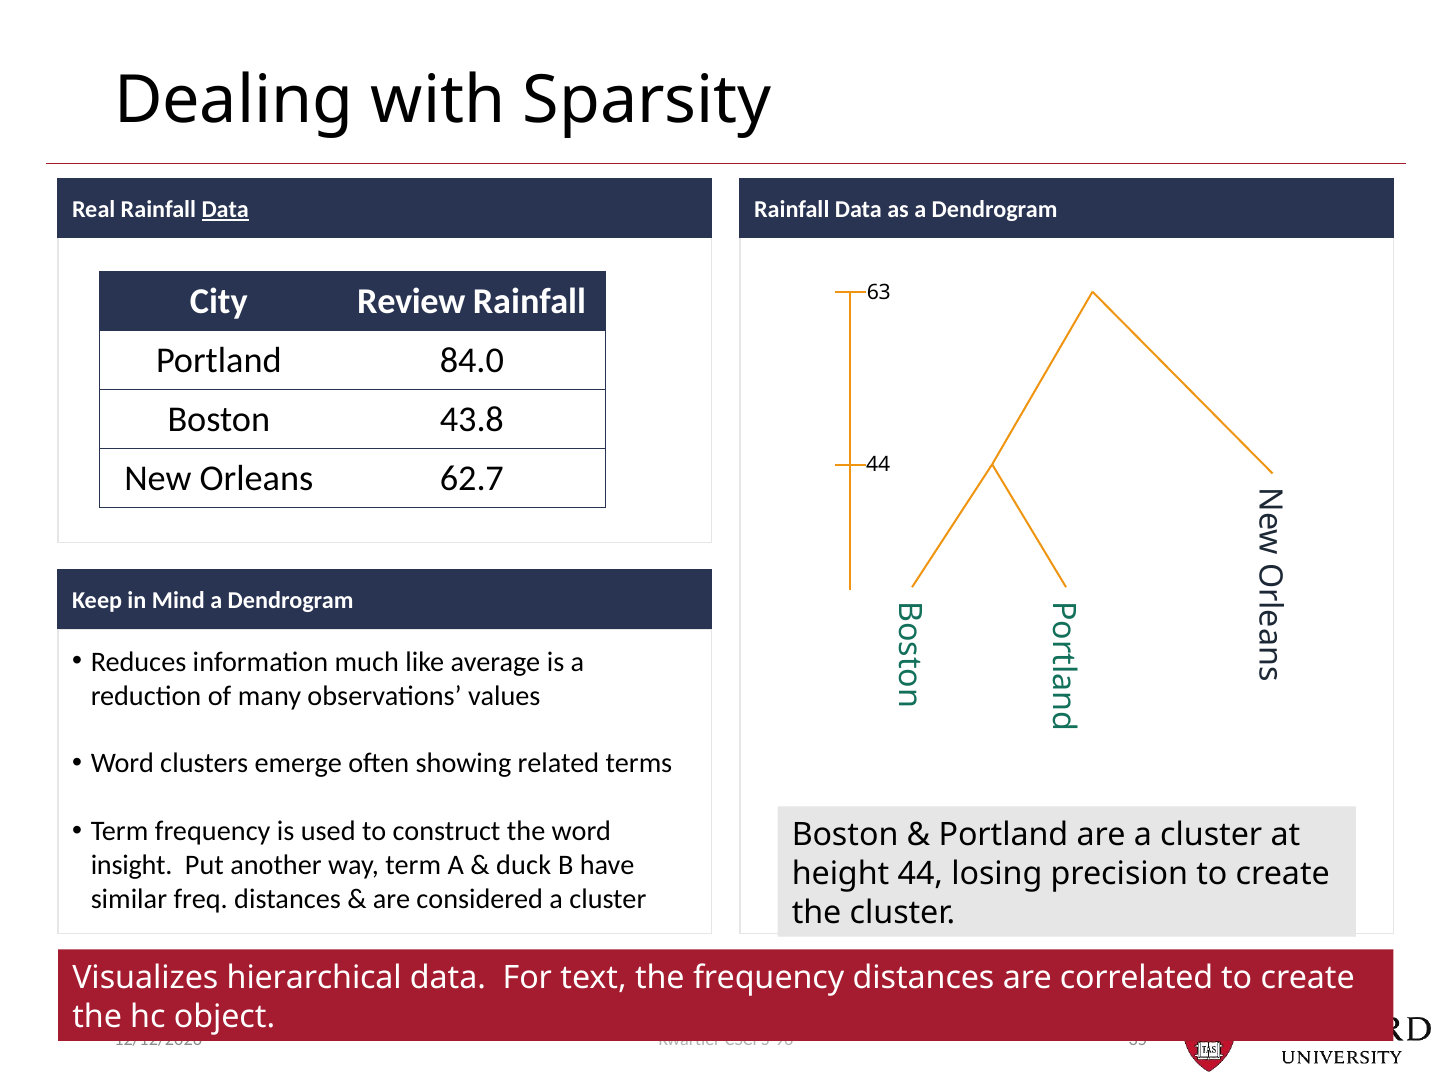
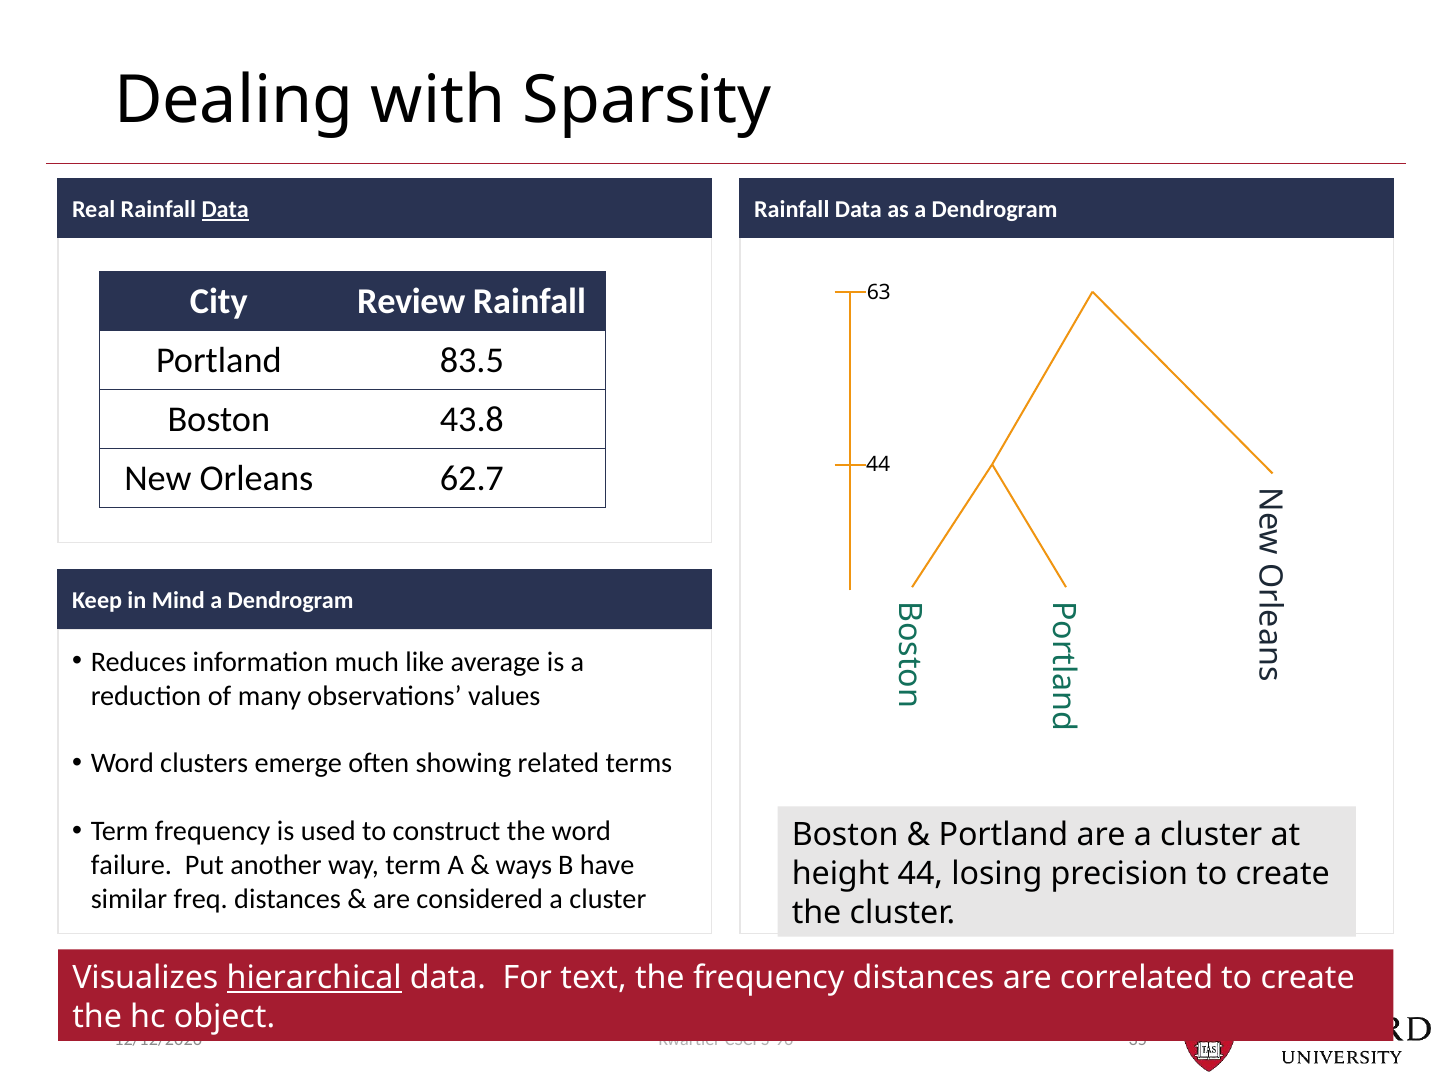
84.0: 84.0 -> 83.5 (472, 361)
insight: insight -> failure (131, 865)
duck: duck -> ways (524, 865)
hierarchical underline: none -> present (314, 978)
